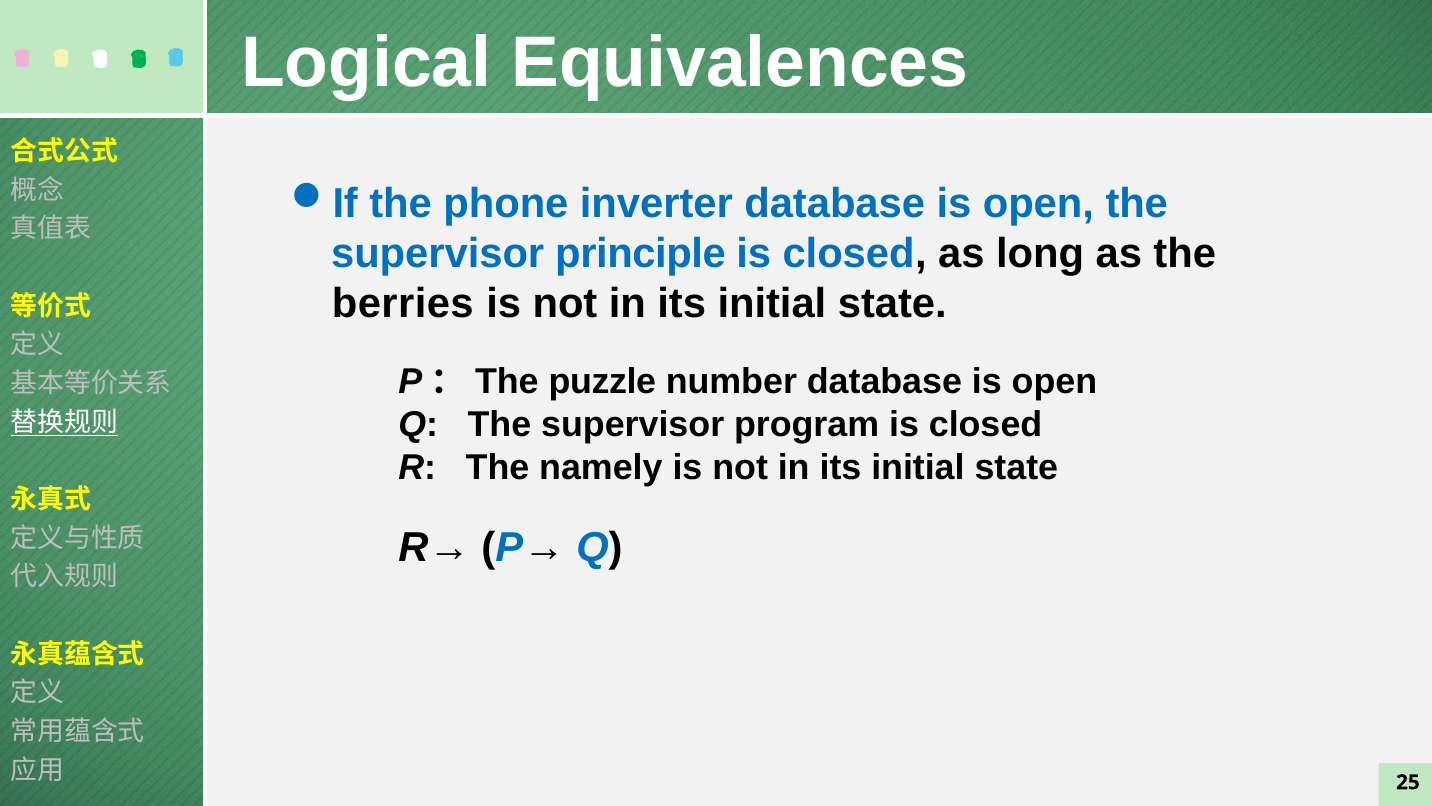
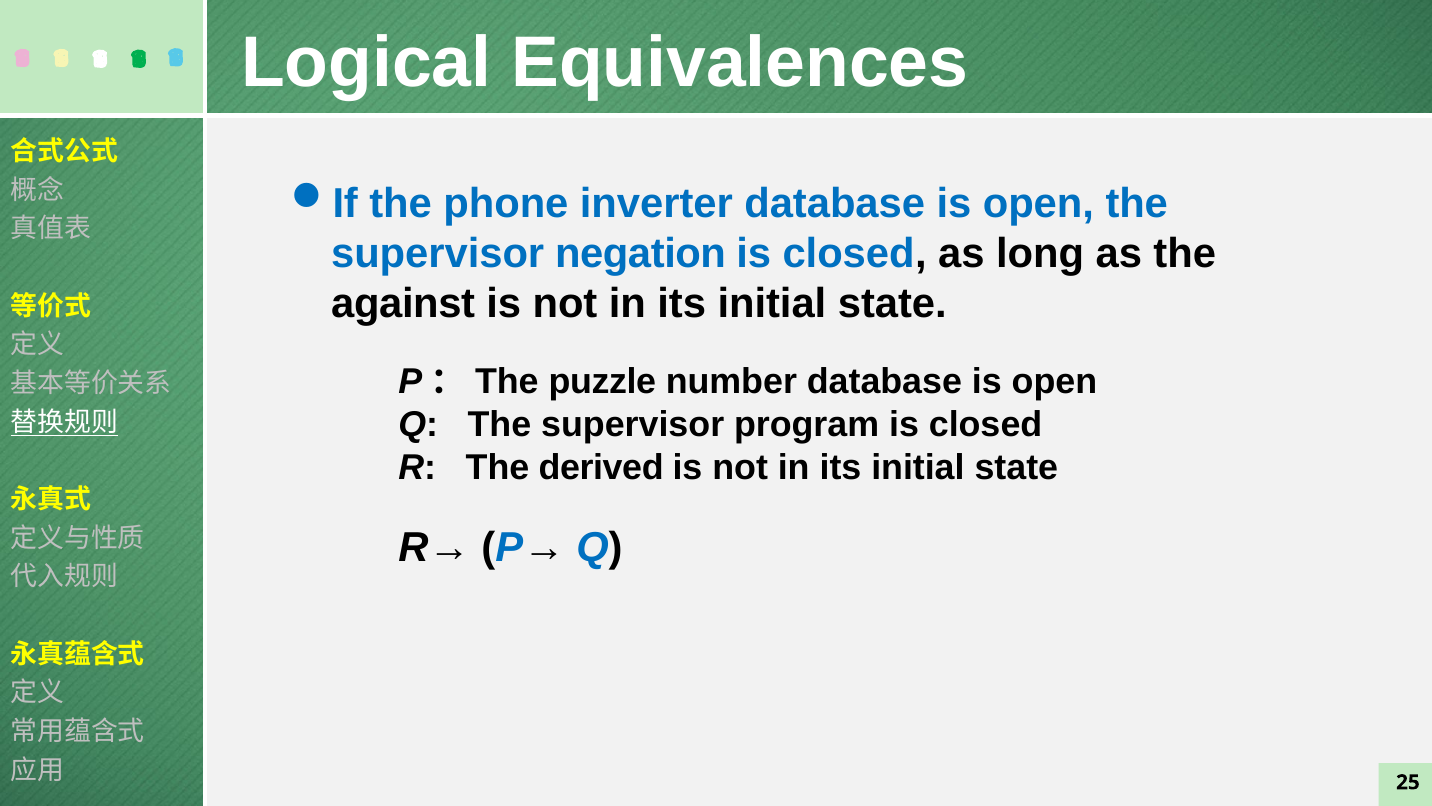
principle: principle -> negation (641, 253)
berries: berries -> against (403, 303)
namely: namely -> derived (601, 468)
